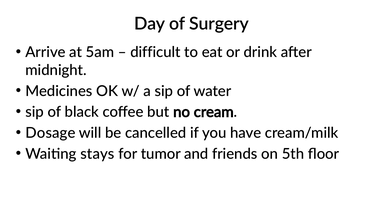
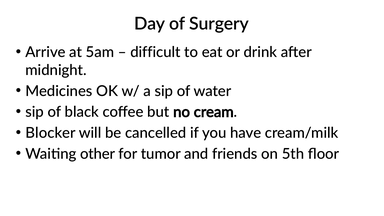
Dosage: Dosage -> Blocker (51, 133)
stays: stays -> other (98, 154)
